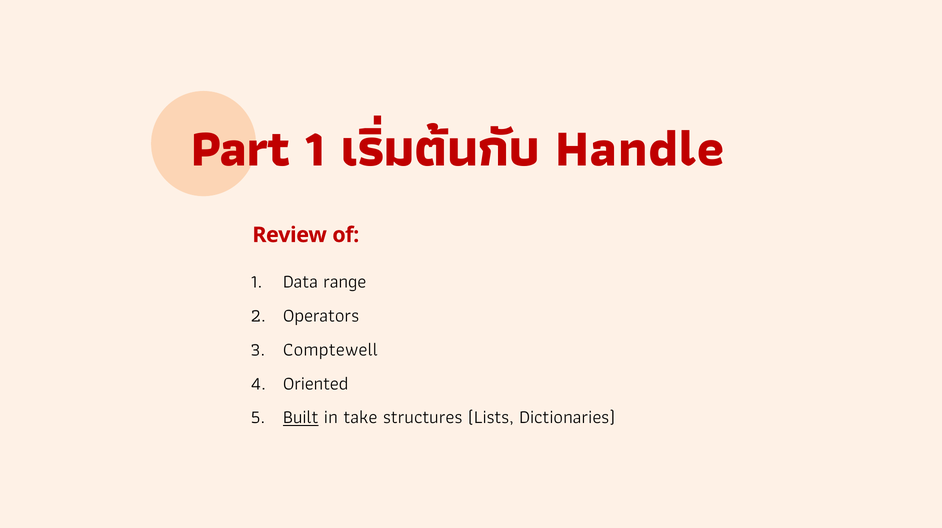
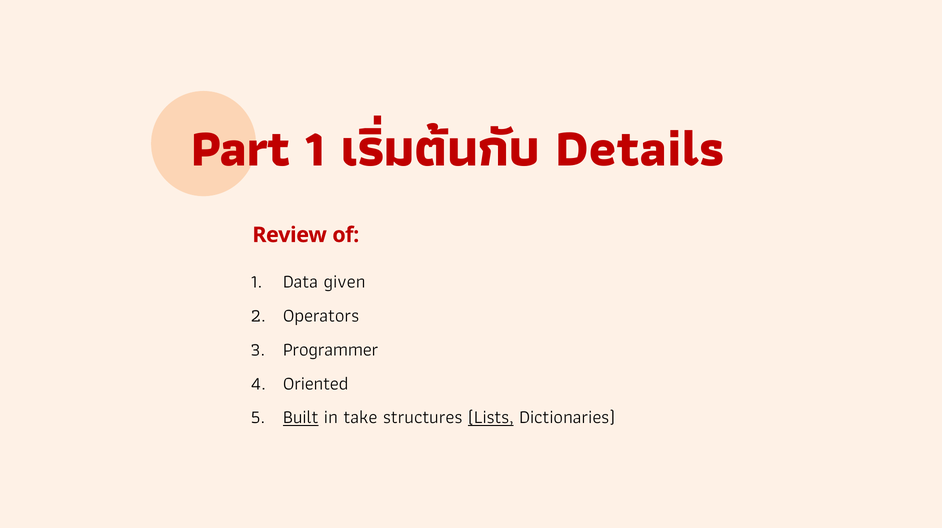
Handle: Handle -> Details (640, 149)
range: range -> given (345, 282)
Comptewell: Comptewell -> Programmer (331, 350)
Lists underline: none -> present (491, 418)
